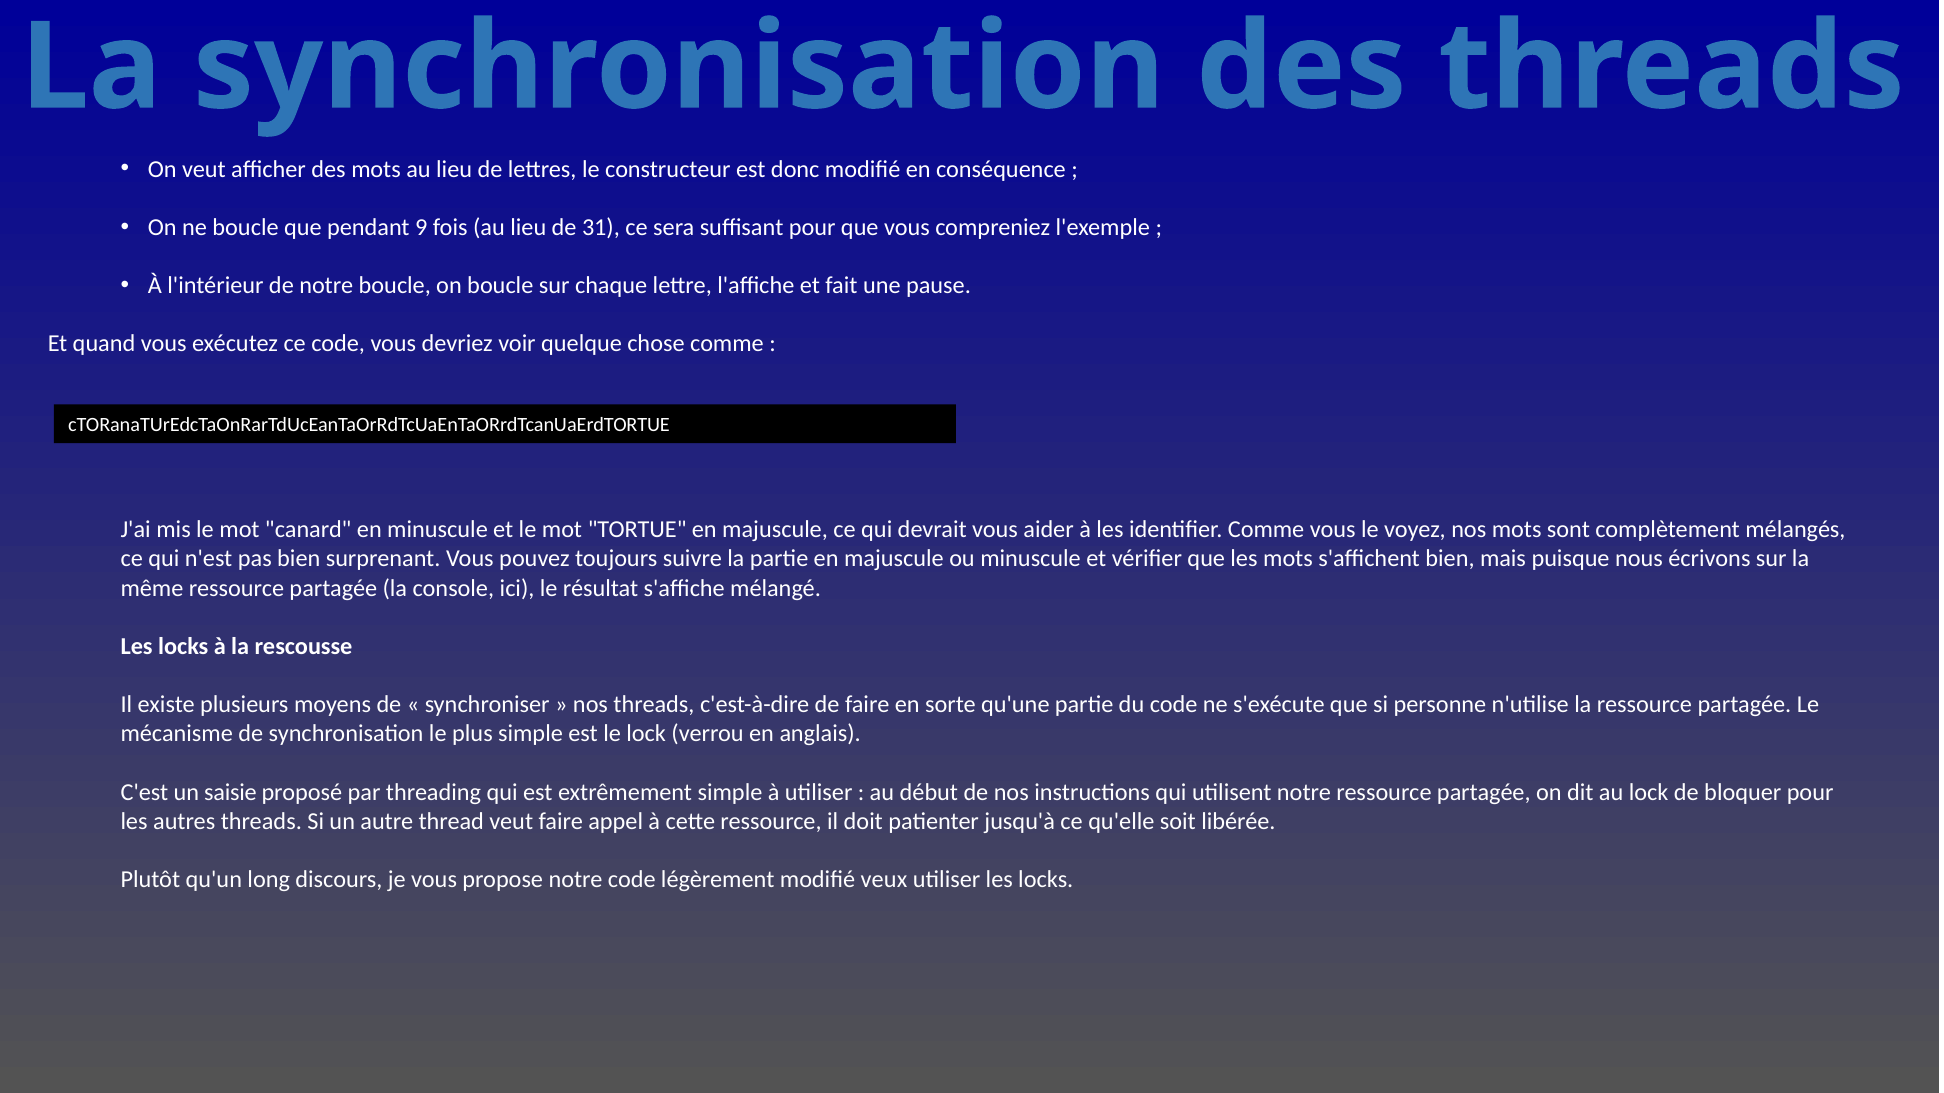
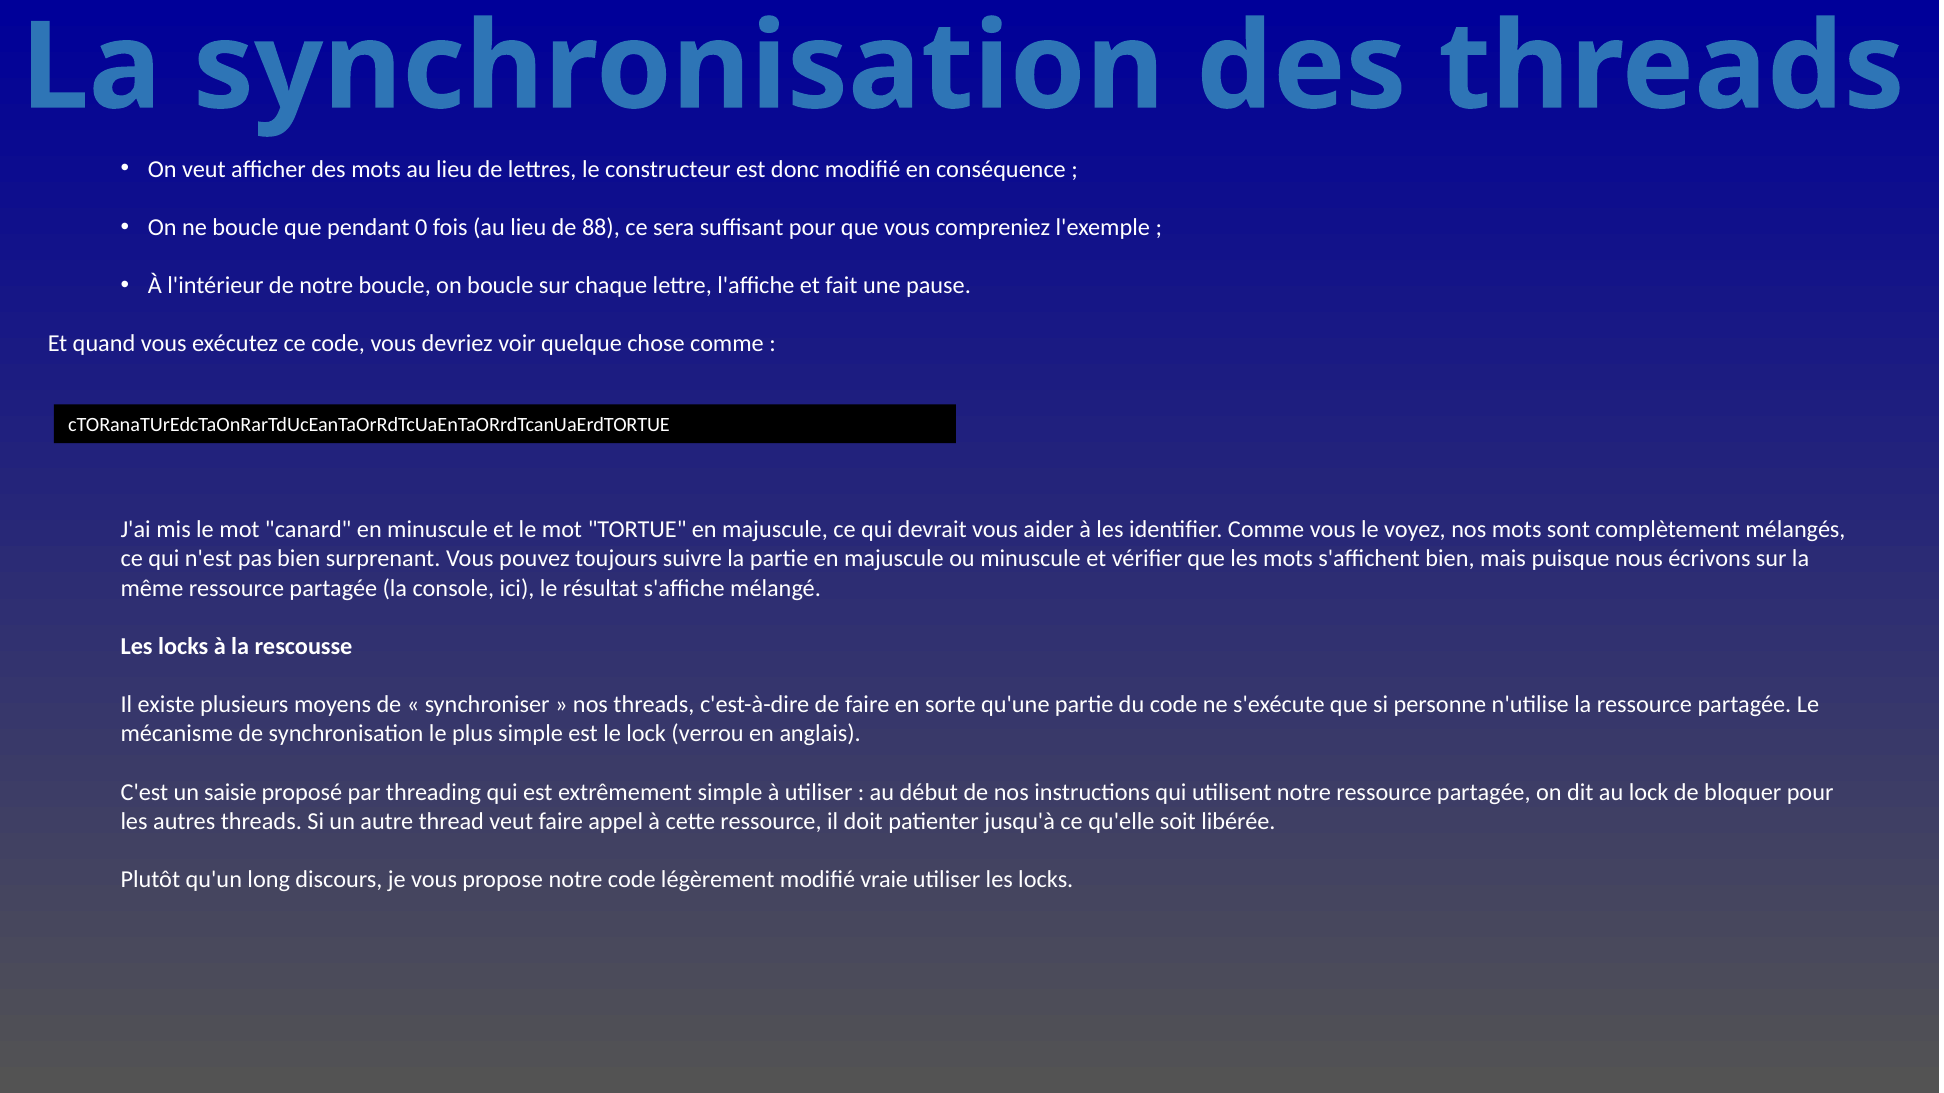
9: 9 -> 0 (421, 228)
31: 31 -> 88 (601, 228)
veux: veux -> vraie (884, 880)
